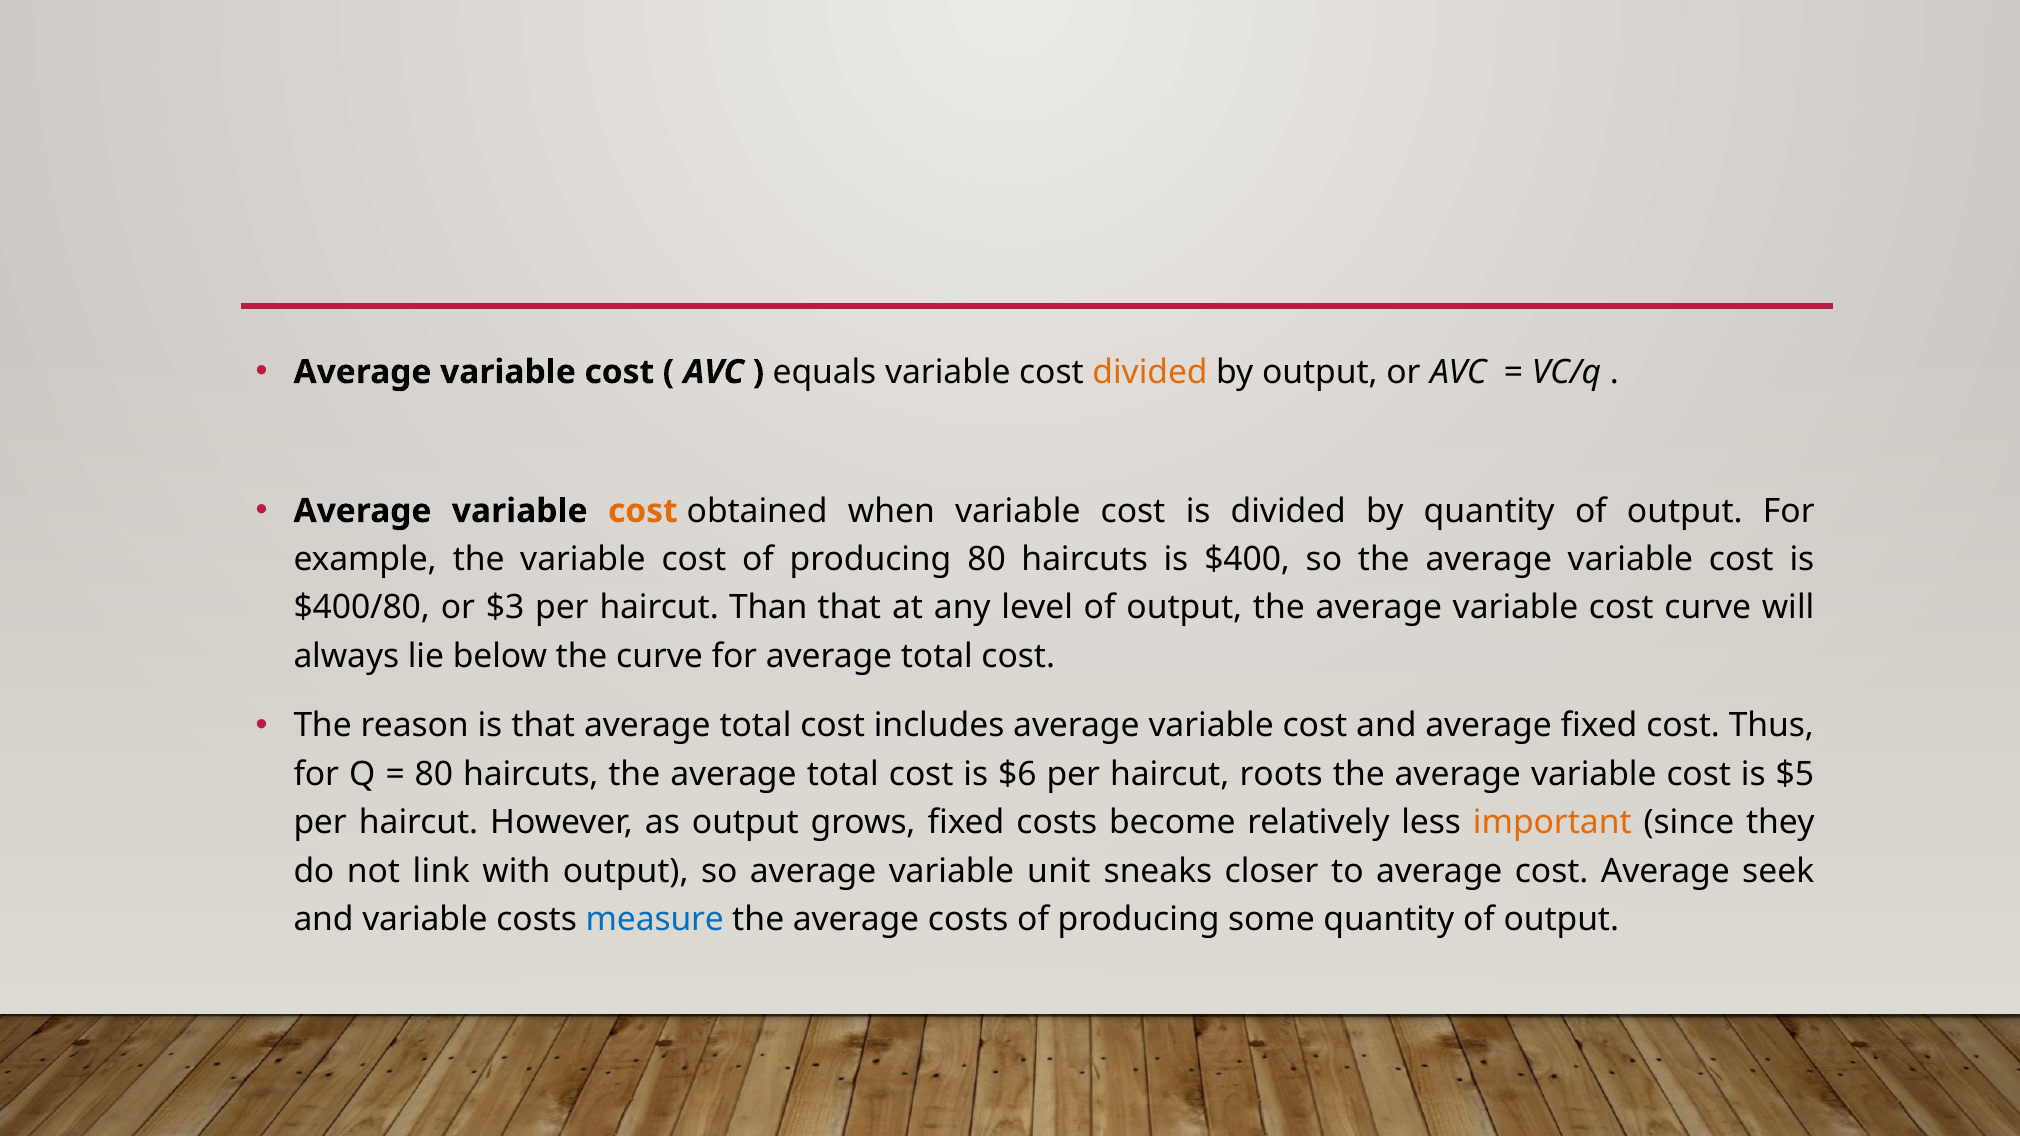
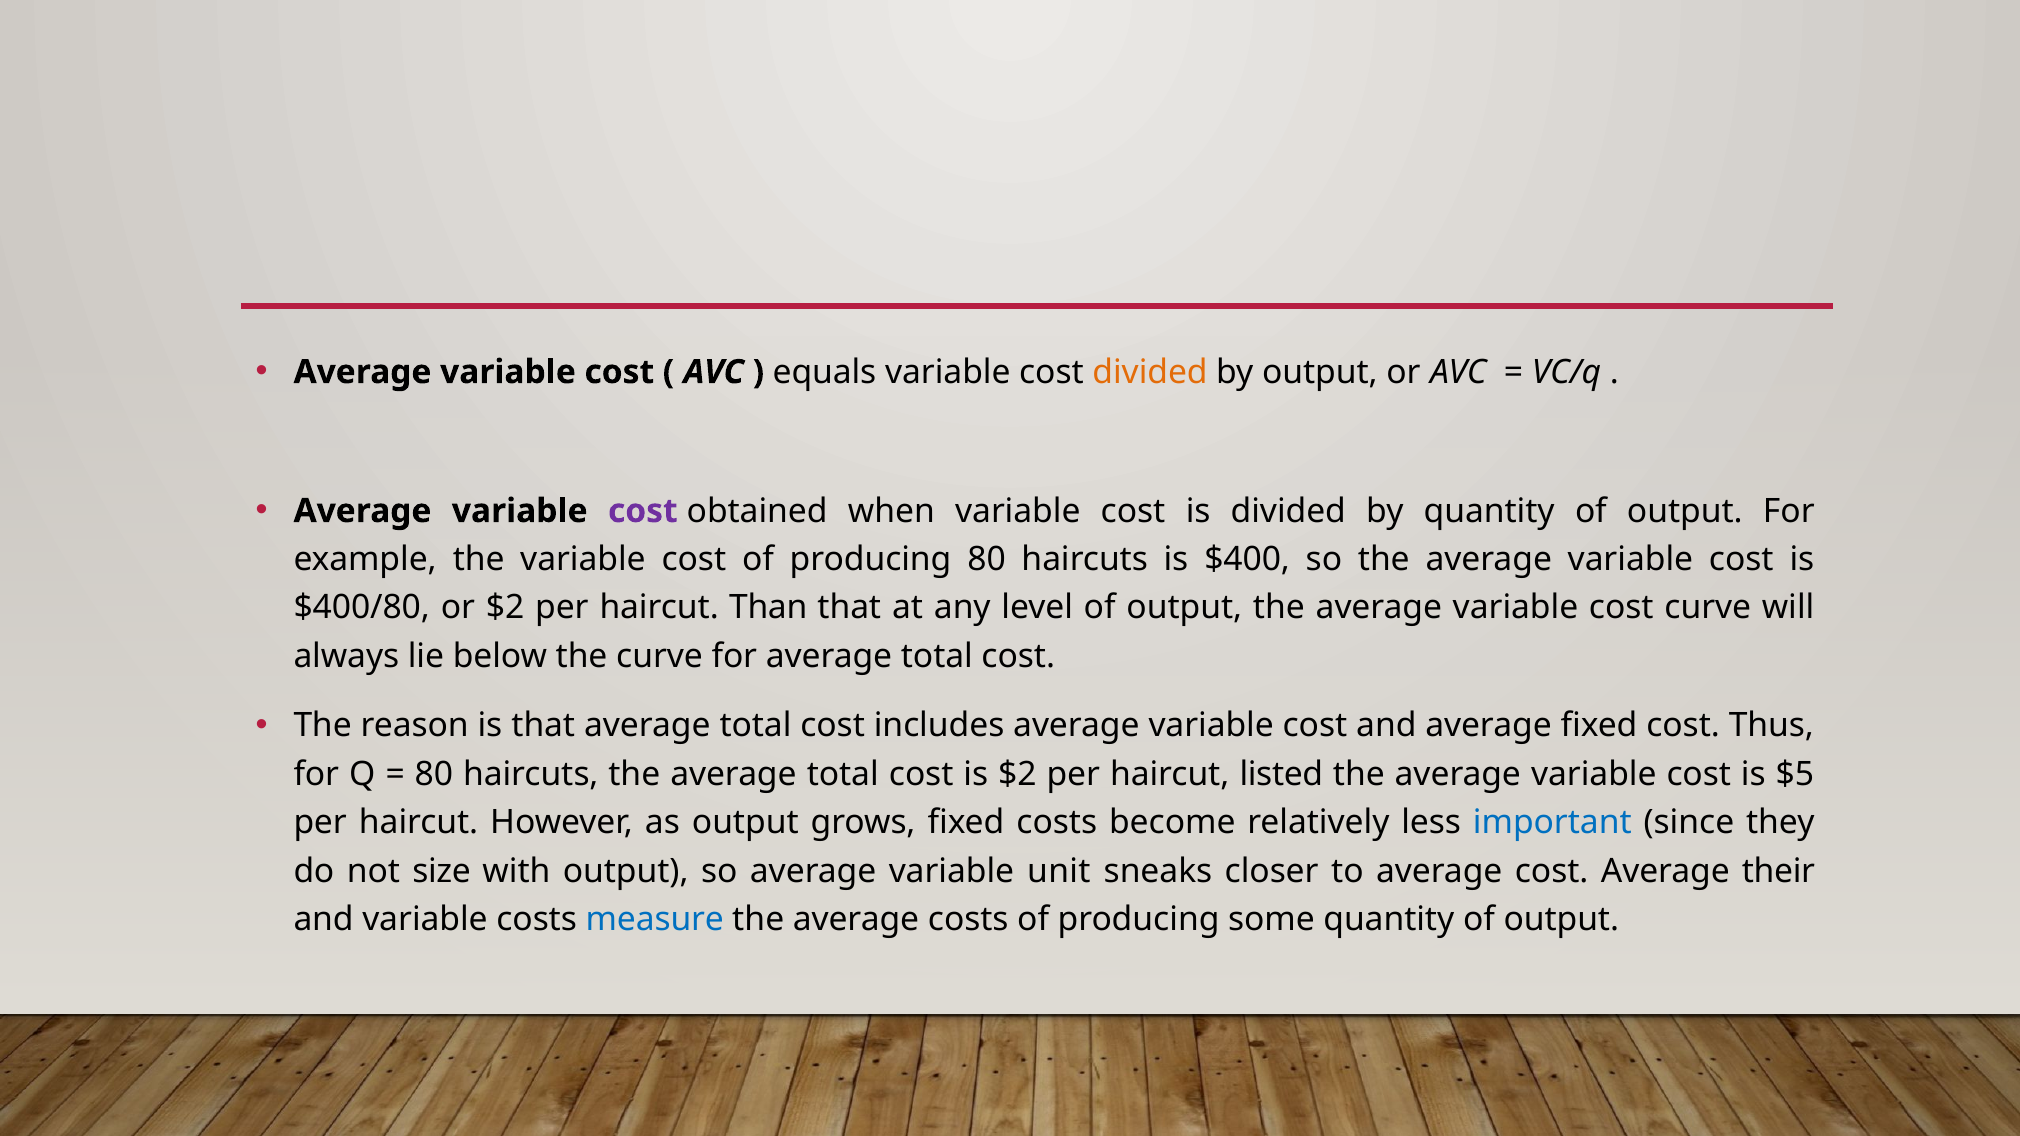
cost colour: orange -> purple (643, 511)
or $3: $3 -> $2 (505, 608)
is $6: $6 -> $2 (1017, 774)
roots: roots -> listed (1281, 774)
important colour: orange -> blue (1552, 823)
link: link -> size (442, 871)
seek: seek -> their (1778, 871)
